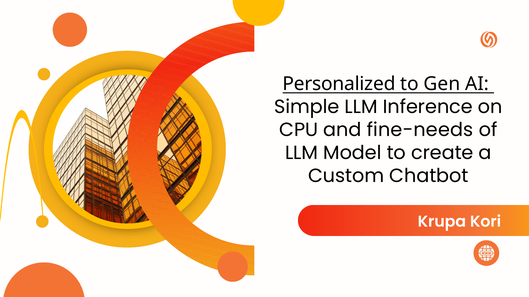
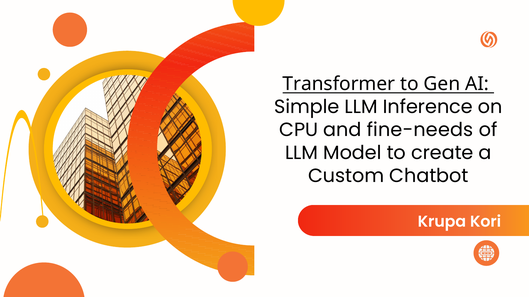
Personalized: Personalized -> Transformer (339, 84)
